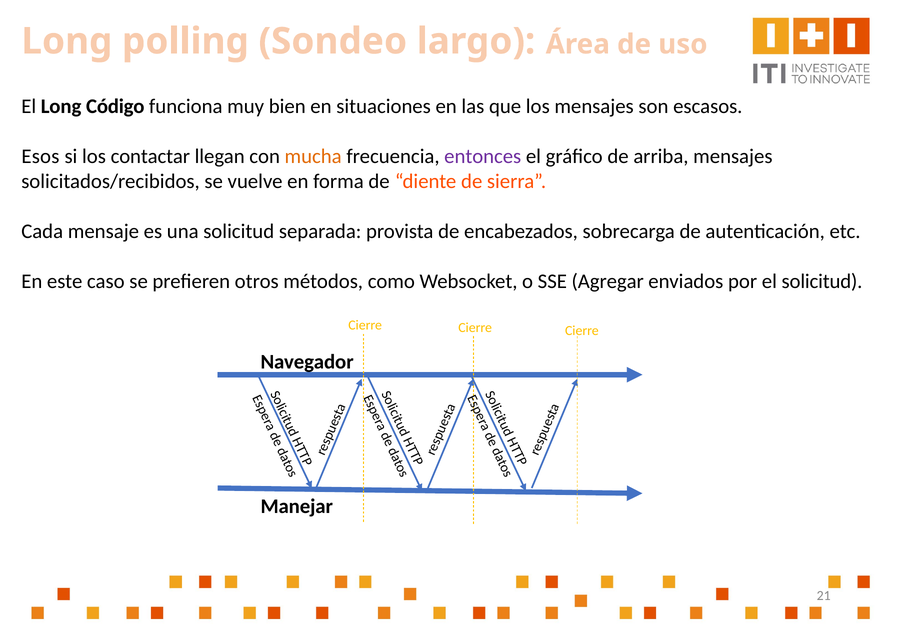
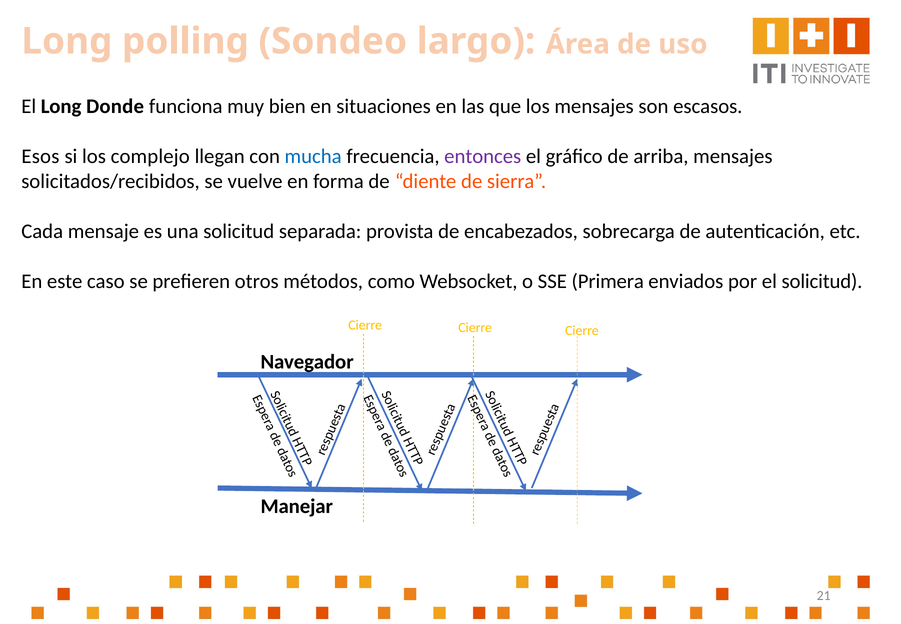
Código: Código -> Donde (115, 107)
contactar: contactar -> complejo (150, 156)
mucha colour: orange -> blue (313, 156)
Agregar: Agregar -> Primera (608, 281)
